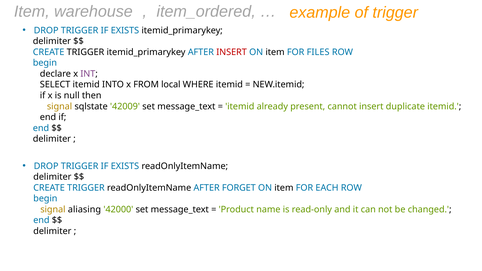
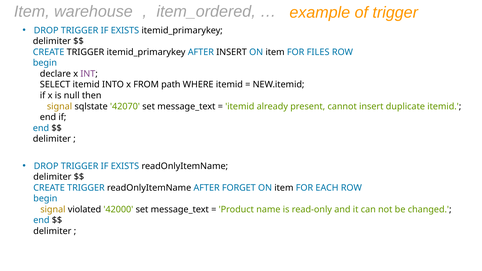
INSERT colour: red -> black (232, 52)
local: local -> path (171, 85)
42009: 42009 -> 42070 (125, 106)
aliasing: aliasing -> violated (85, 210)
